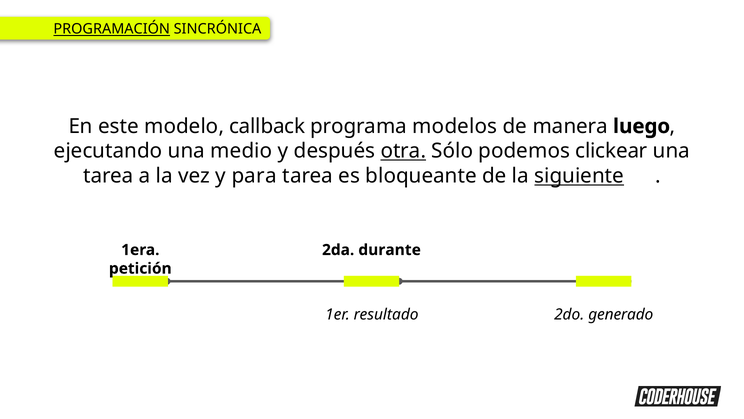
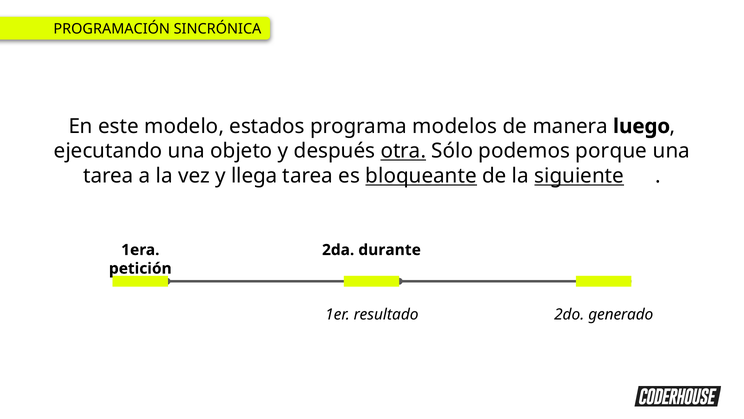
PROGRAMACIÓN underline: present -> none (112, 29)
callback: callback -> estados (267, 126)
medio: medio -> objeto (241, 151)
clickear: clickear -> porque (611, 151)
para: para -> llega (254, 176)
bloqueante underline: none -> present (421, 176)
